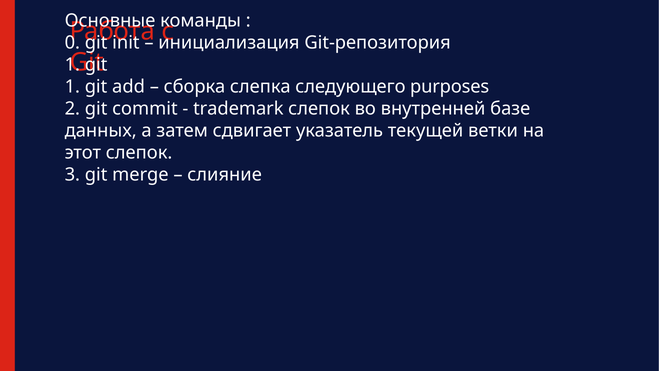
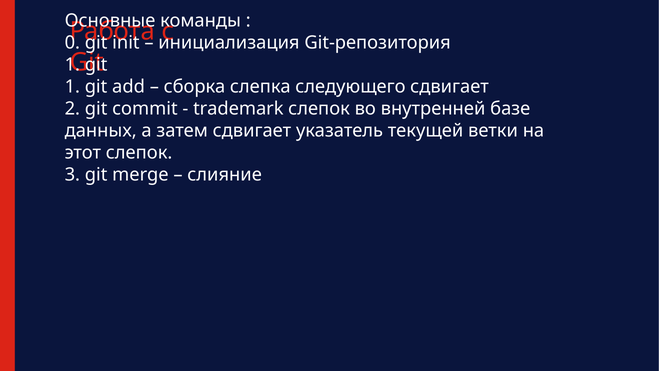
следующего purposes: purposes -> сдвигает (450, 87)
